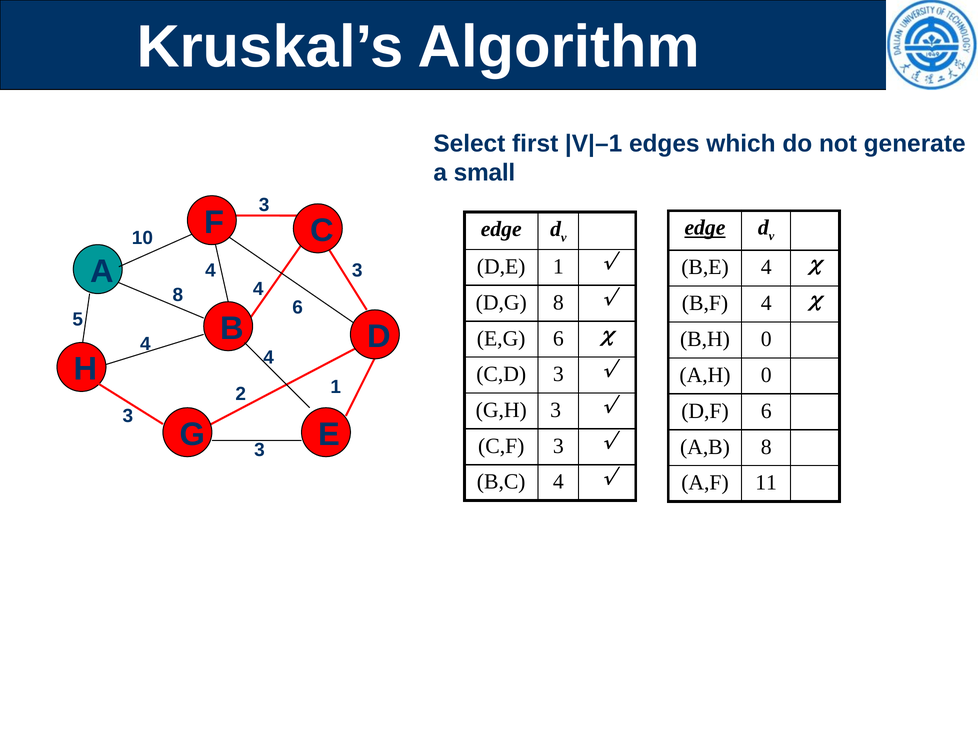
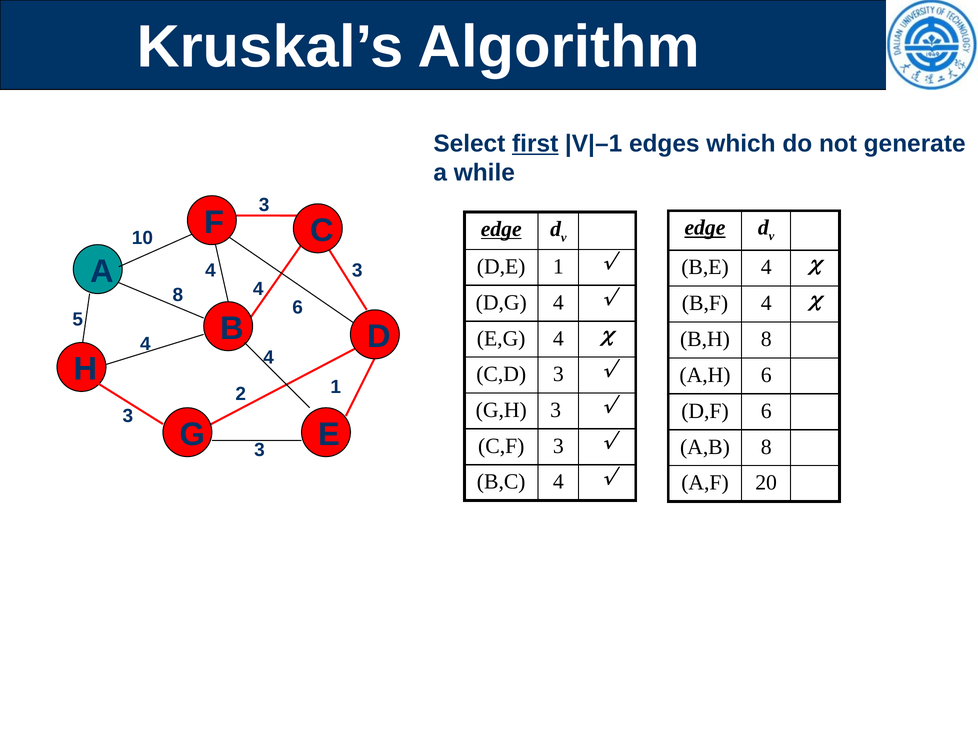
first underline: none -> present (535, 143)
small: small -> while (484, 173)
edge underline: none -> present (501, 229)
D,G 8: 8 -> 4 (558, 302)
E,G 6: 6 -> 4 (558, 338)
B,H 0: 0 -> 8 (766, 339)
A,H 0: 0 -> 6 (766, 375)
11: 11 -> 20 (766, 482)
